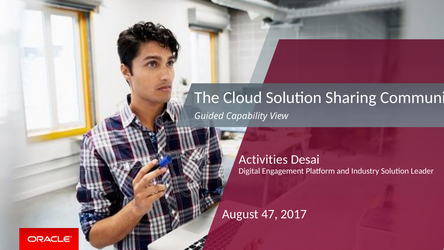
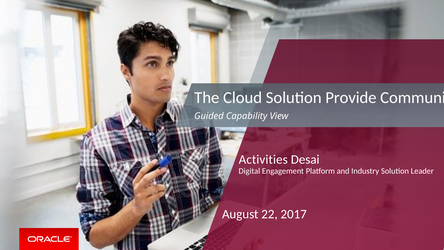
Sharing: Sharing -> Provide (351, 98)
47: 47 -> 22 (269, 214)
